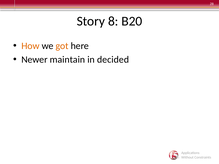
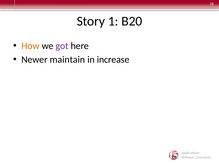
8: 8 -> 1 (113, 21)
got colour: orange -> purple (62, 46)
decided: decided -> increase (113, 60)
